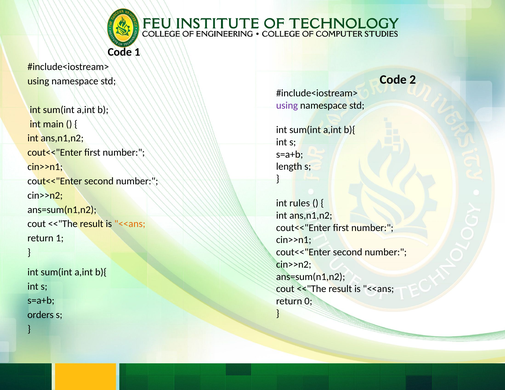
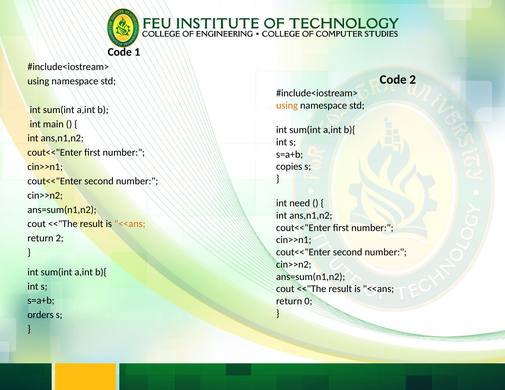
using colour: purple -> orange (287, 105)
length: length -> copies (289, 167)
rules: rules -> need (300, 203)
return 1: 1 -> 2 (60, 238)
